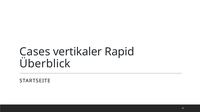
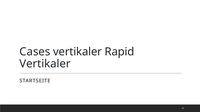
Überblick: Überblick -> Vertikaler (45, 64)
